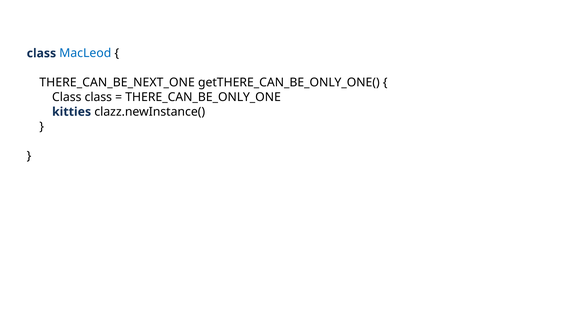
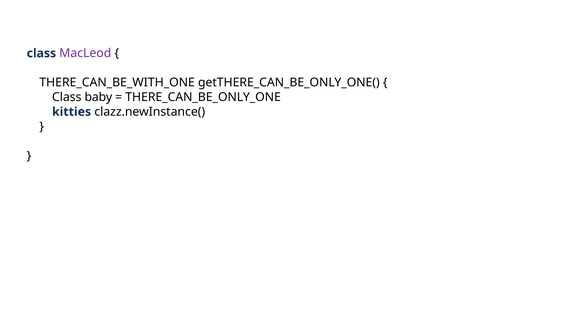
MacLeod colour: blue -> purple (85, 53)
THERE_CAN_BE_NEXT_ONE: THERE_CAN_BE_NEXT_ONE -> THERE_CAN_BE_WITH_ONE (117, 83)
Class class: class -> baby (98, 97)
